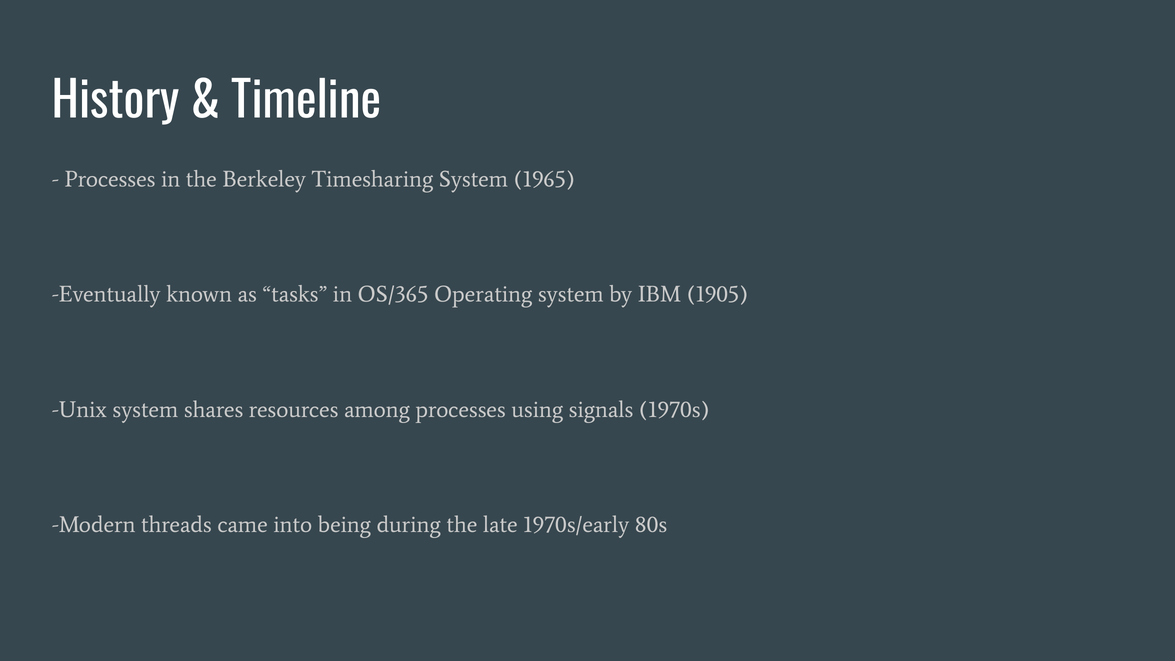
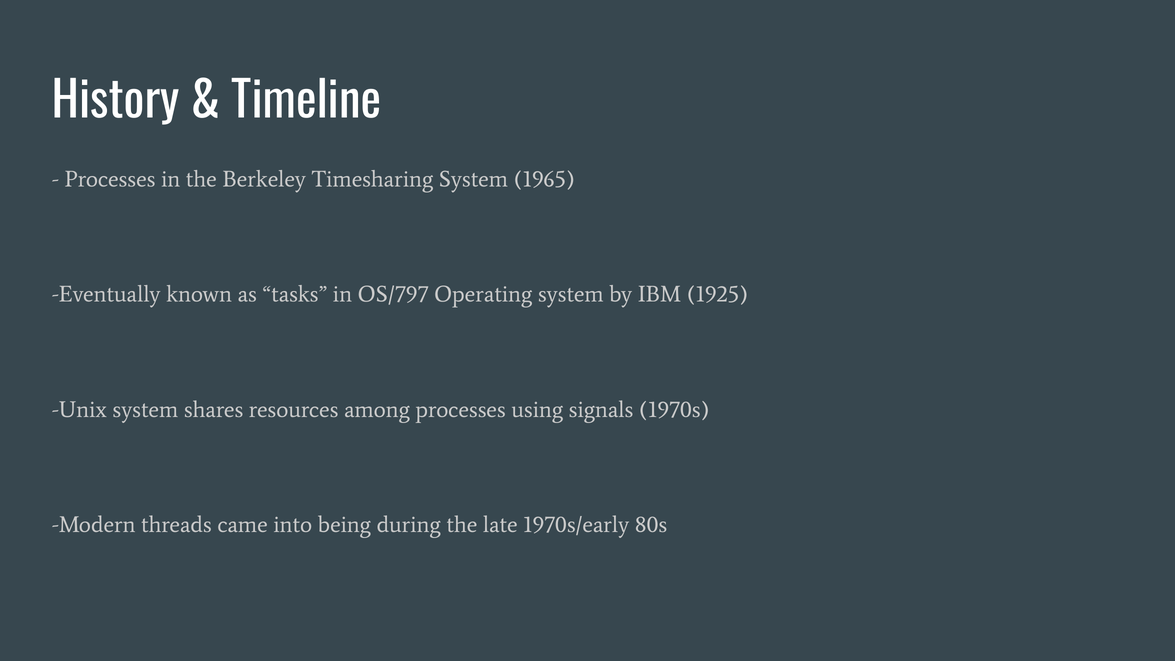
OS/365: OS/365 -> OS/797 (393, 294)
1905: 1905 -> 1925 (717, 294)
